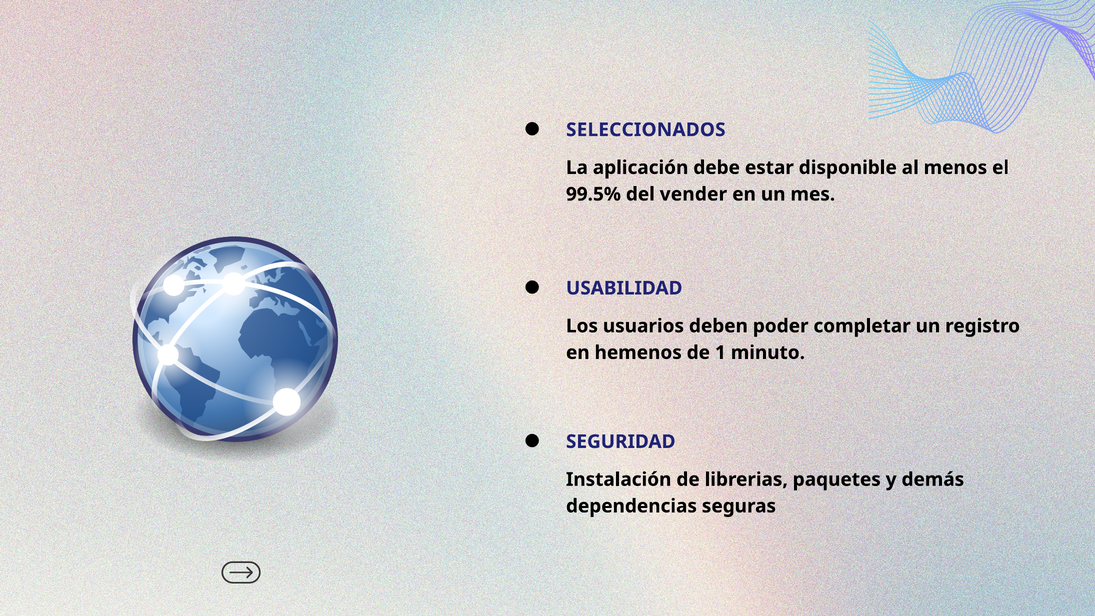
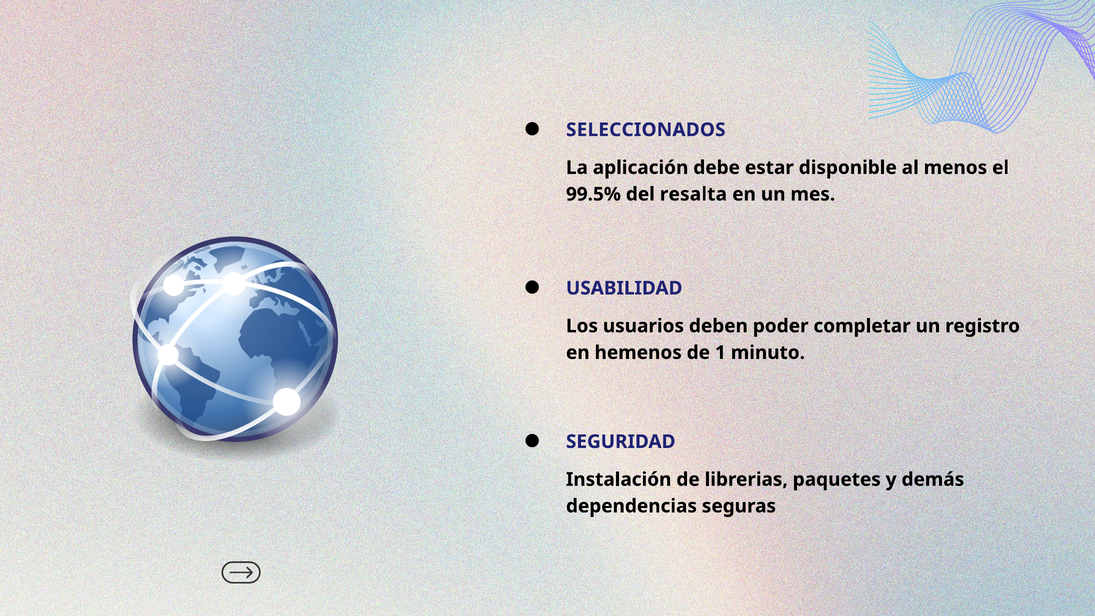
vender: vender -> resalta (693, 194)
